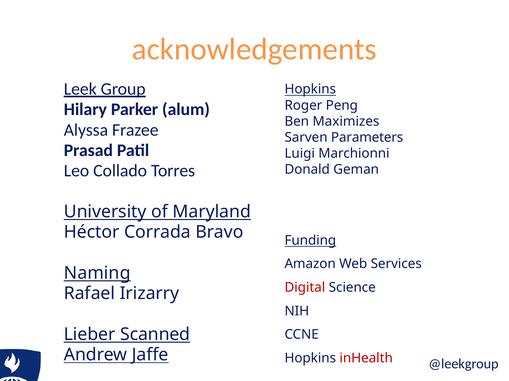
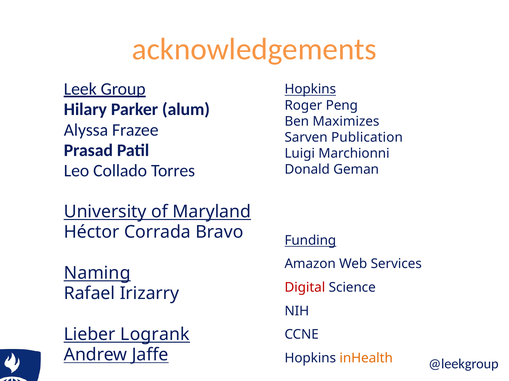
Parameters: Parameters -> Publication (367, 138)
Scanned: Scanned -> Logrank (155, 335)
inHealth colour: red -> orange (366, 359)
